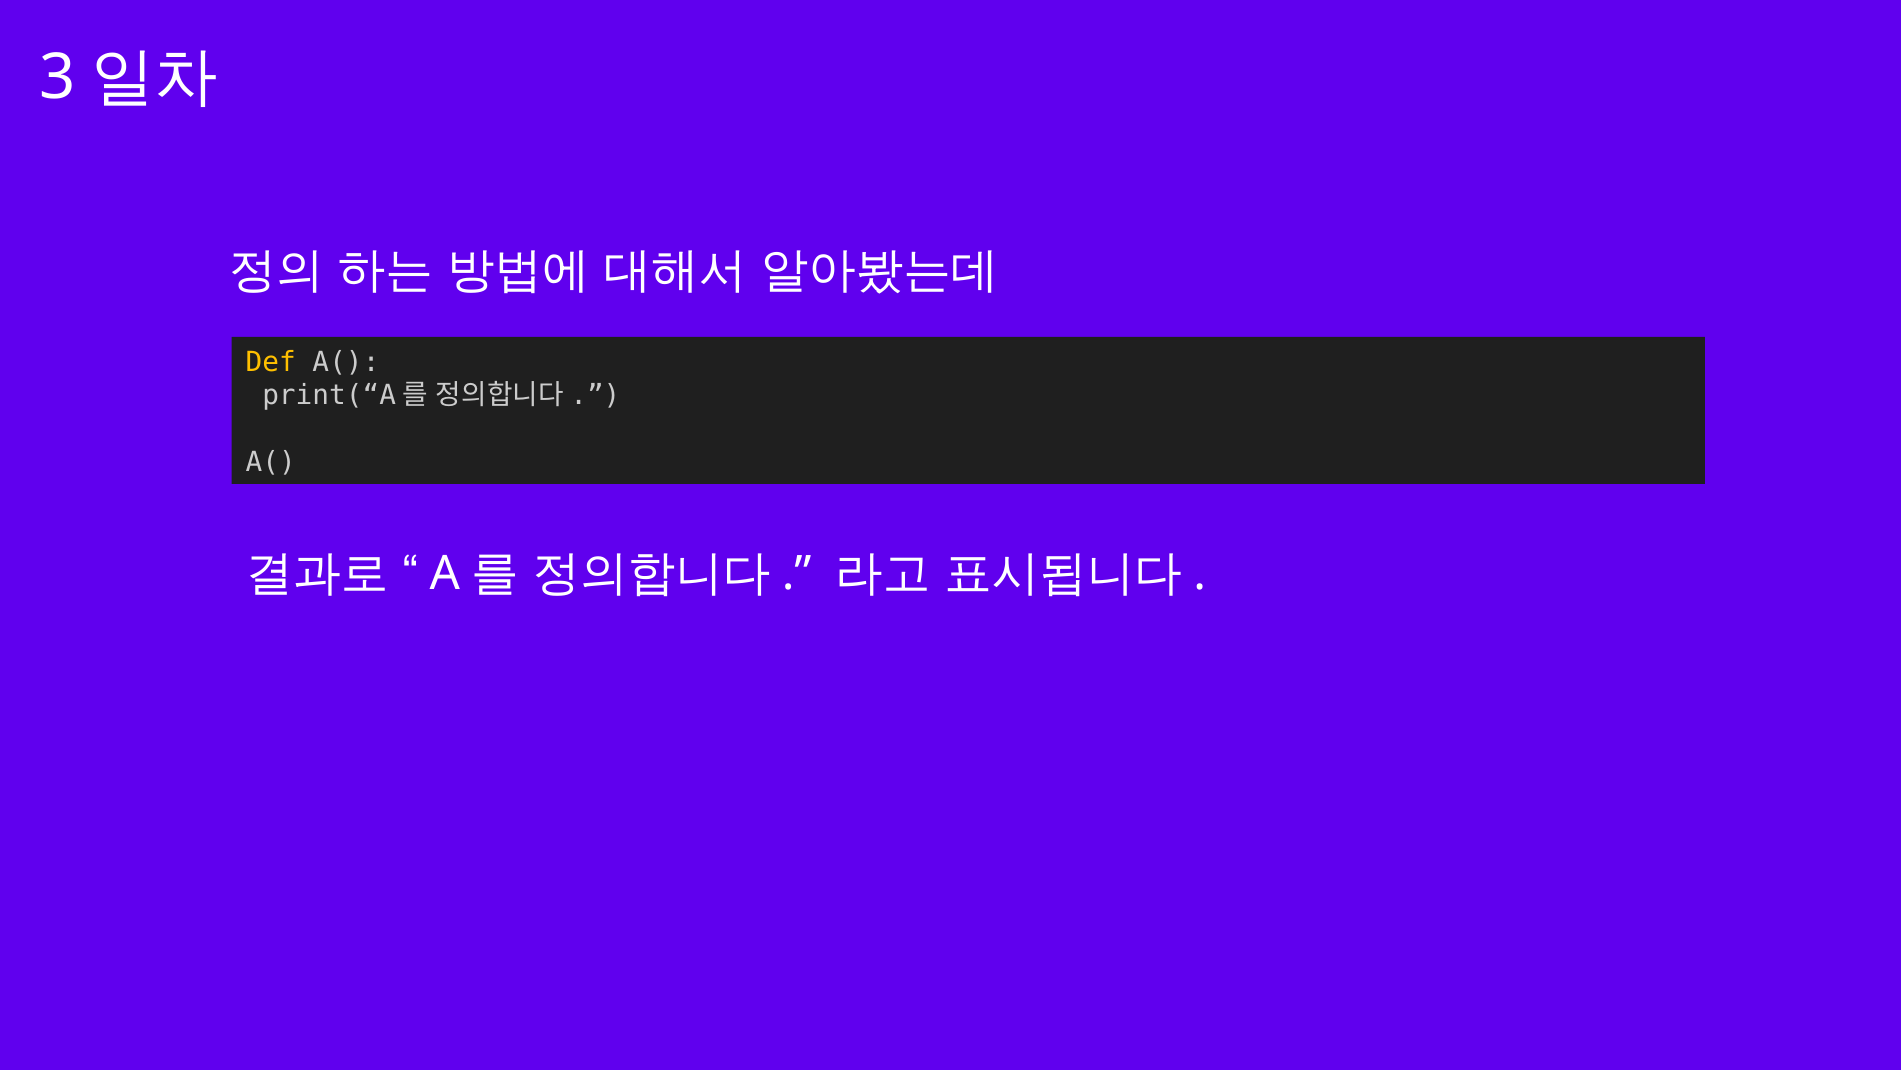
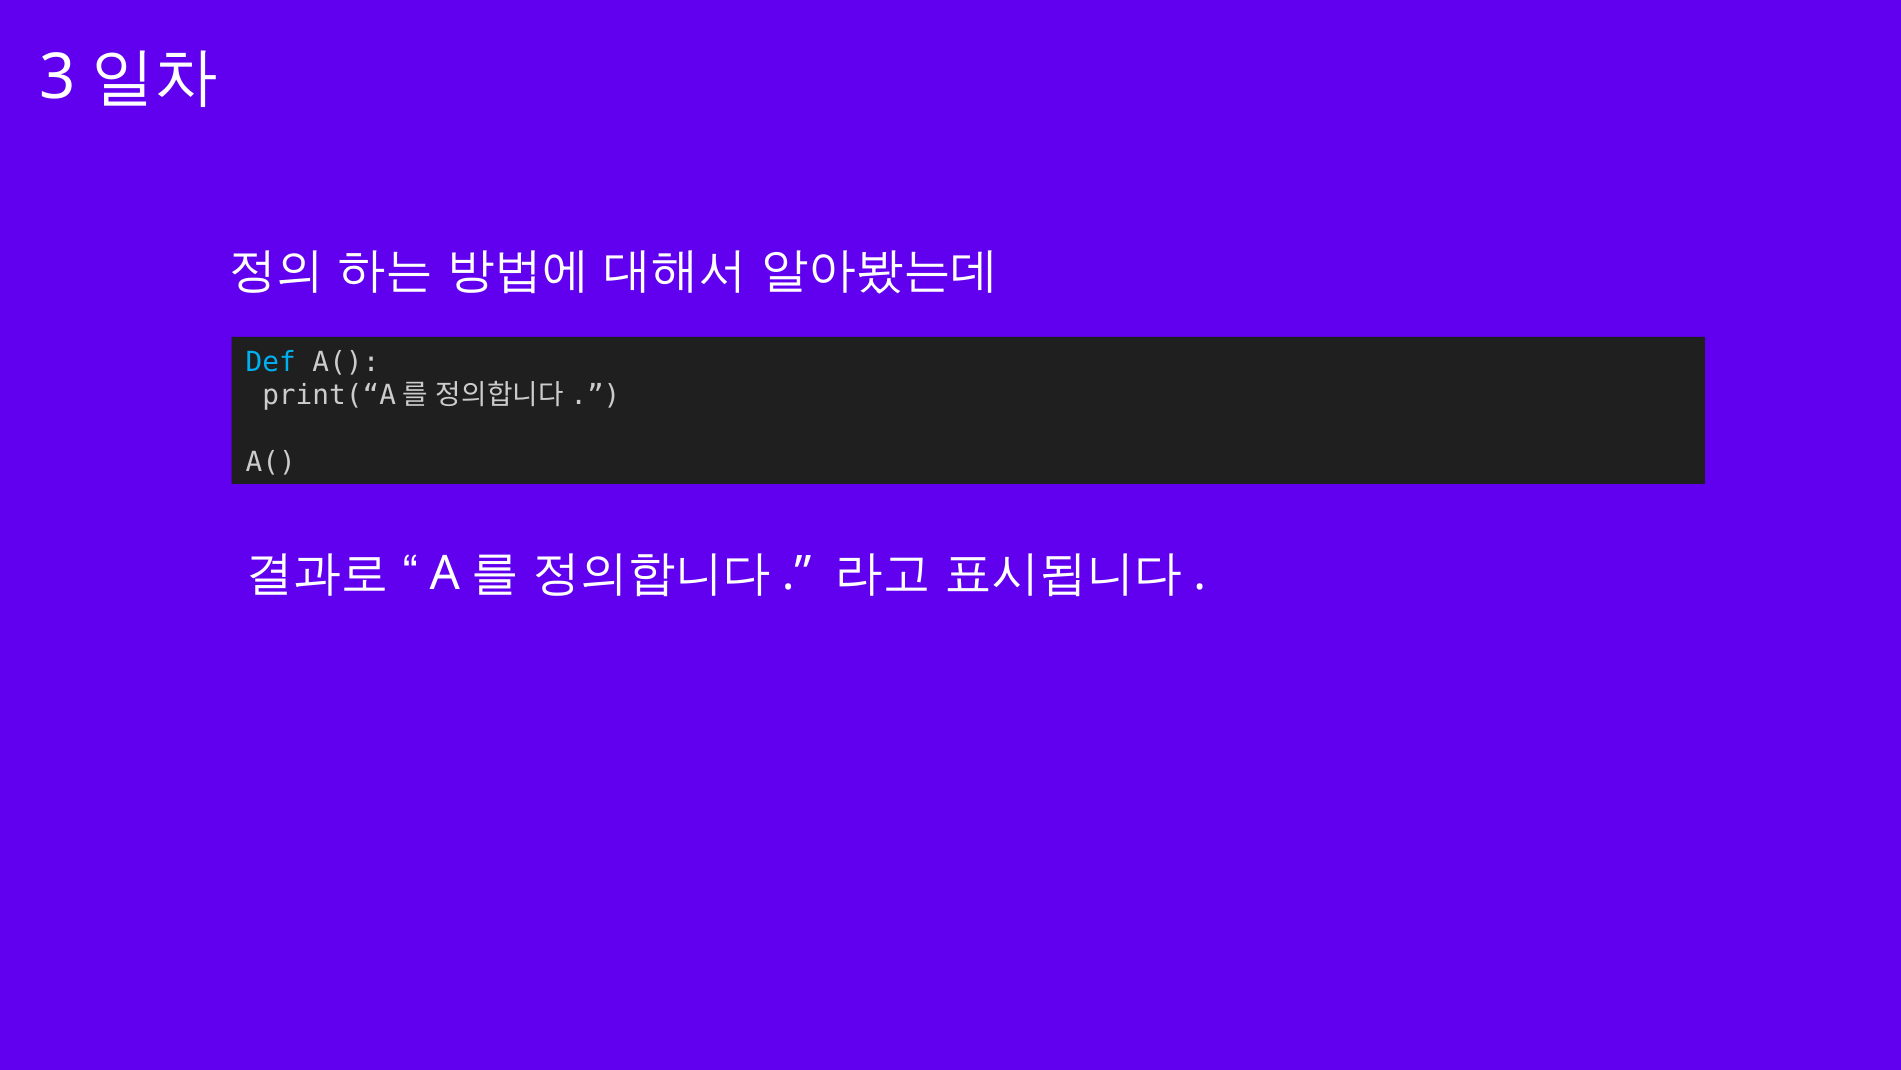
Def colour: yellow -> light blue (271, 362)
